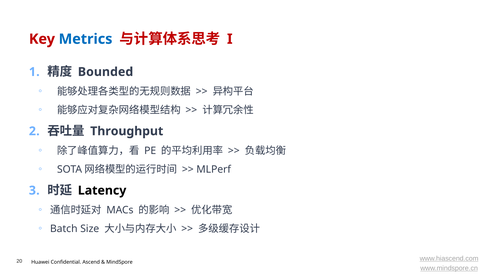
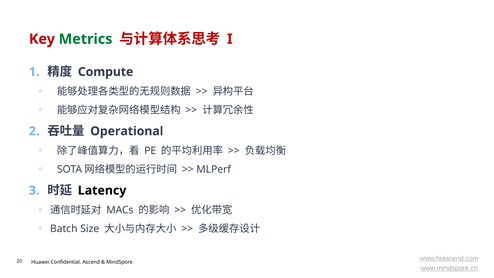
Metrics colour: blue -> green (86, 39)
Bounded: Bounded -> Compute (106, 72)
Throughput: Throughput -> Operational (127, 131)
